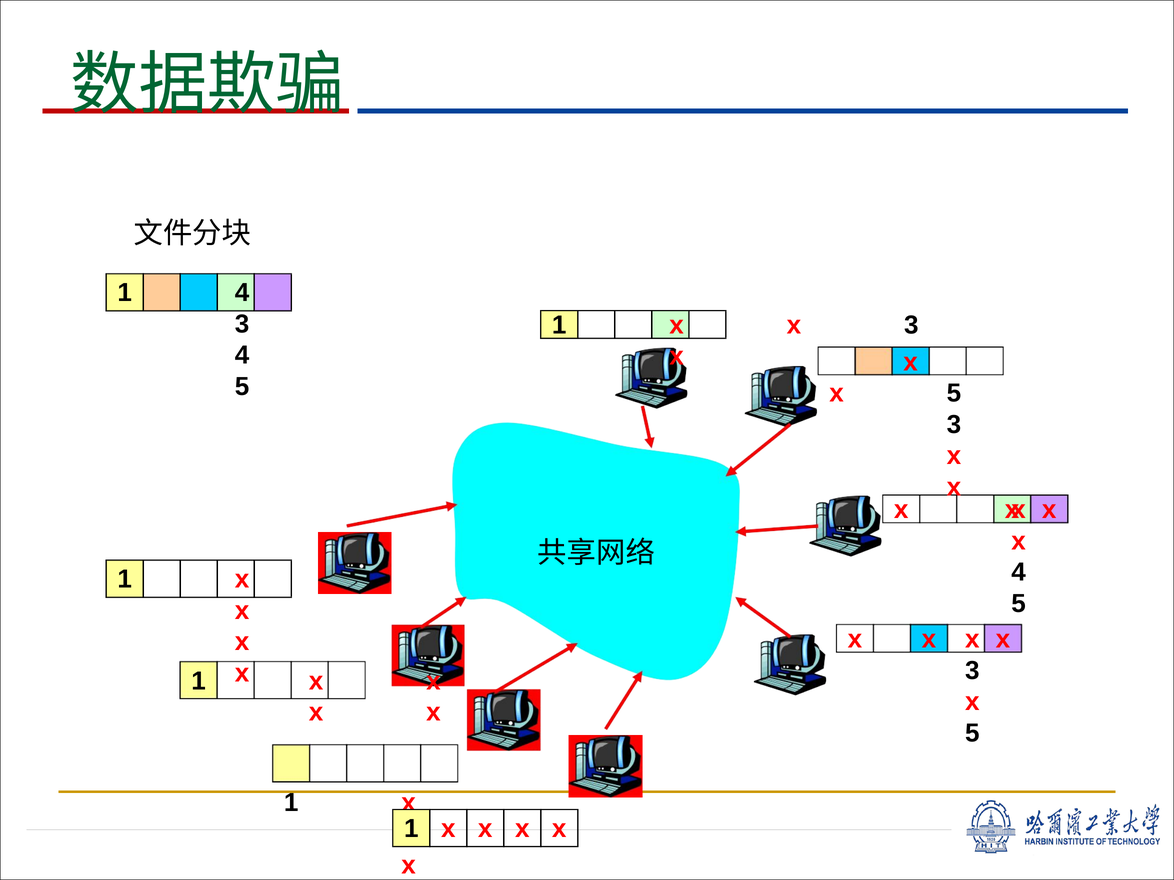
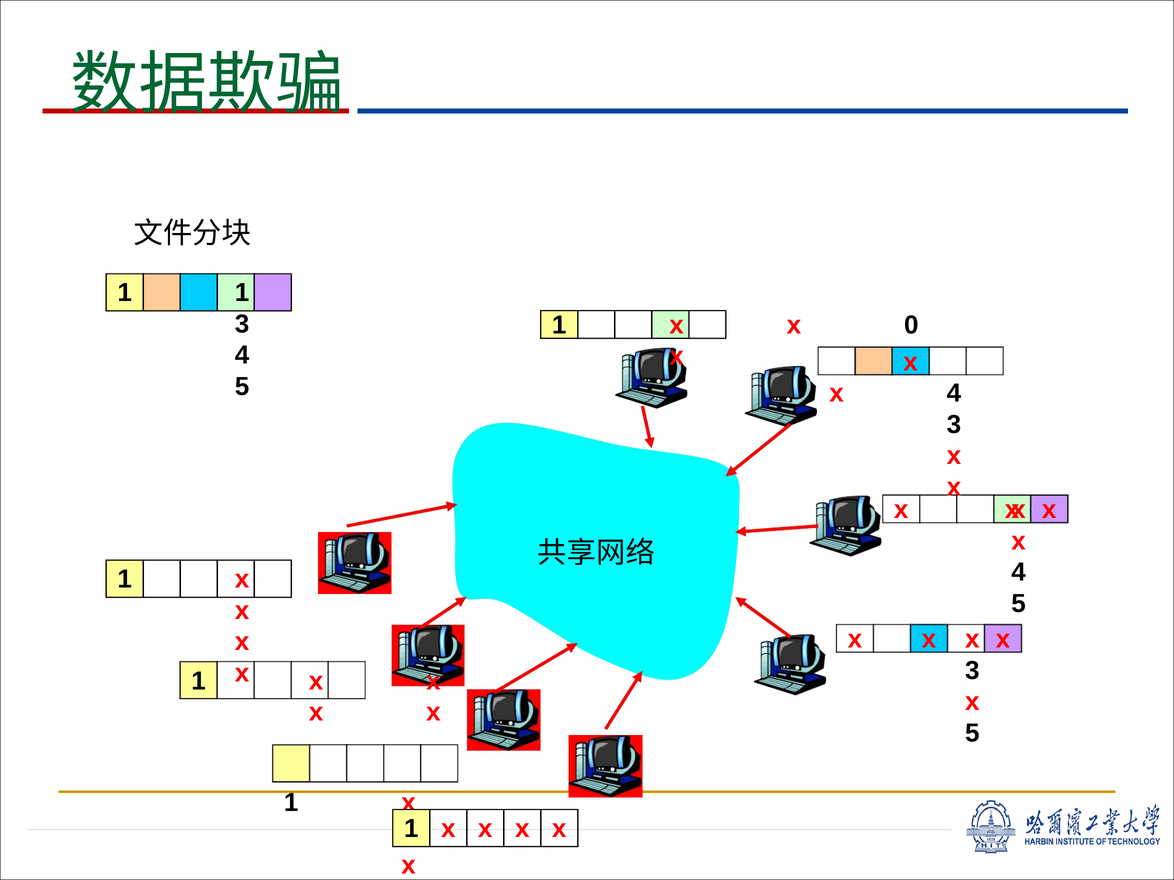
1 4: 4 -> 1 (242, 293)
3: 3 -> 0 (911, 325)
5: 5 -> 4 (954, 393)
